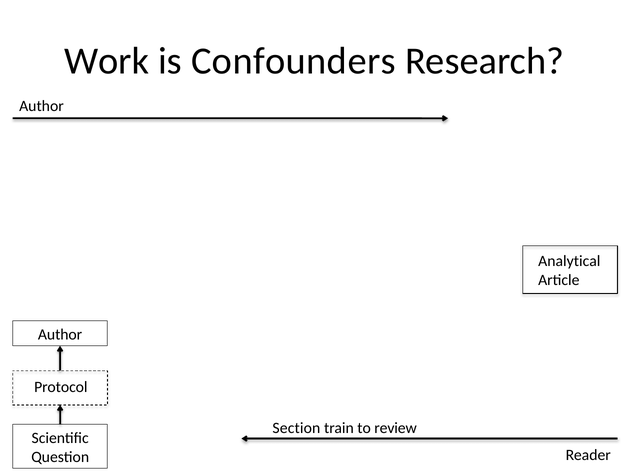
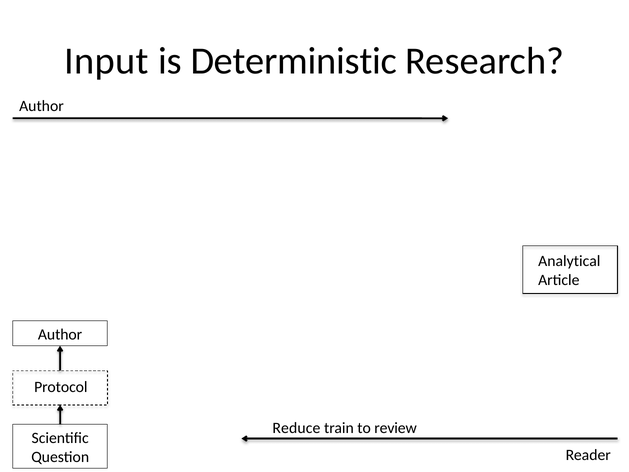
Work: Work -> Input (107, 61)
Confounders: Confounders -> Deterministic (294, 61)
Section: Section -> Reduce (296, 428)
